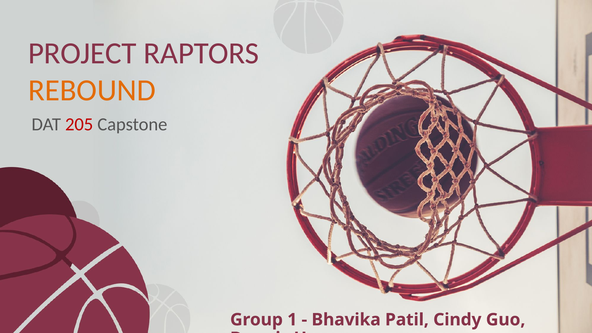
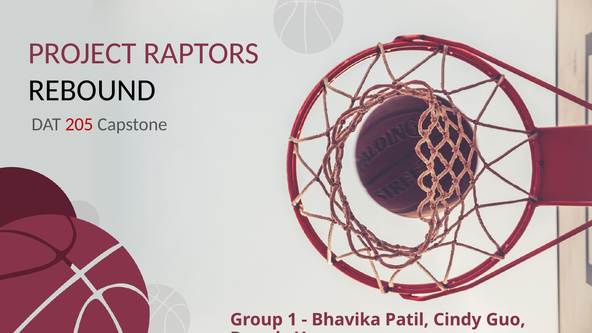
REBOUND colour: orange -> black (92, 90)
